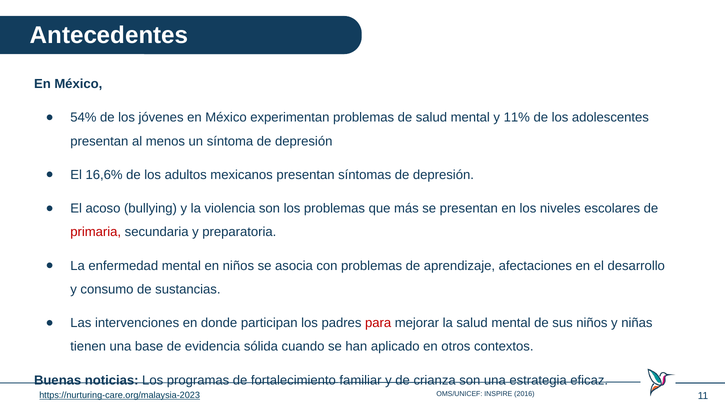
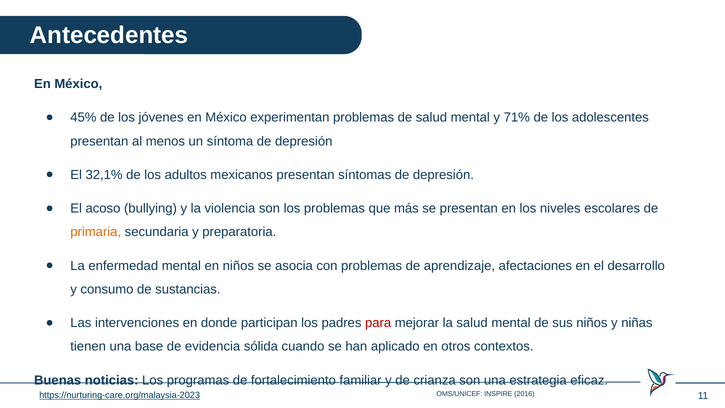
54%: 54% -> 45% (83, 118)
11%: 11% -> 71% (517, 118)
16,6%: 16,6% -> 32,1% (104, 175)
primaria colour: red -> orange (96, 232)
